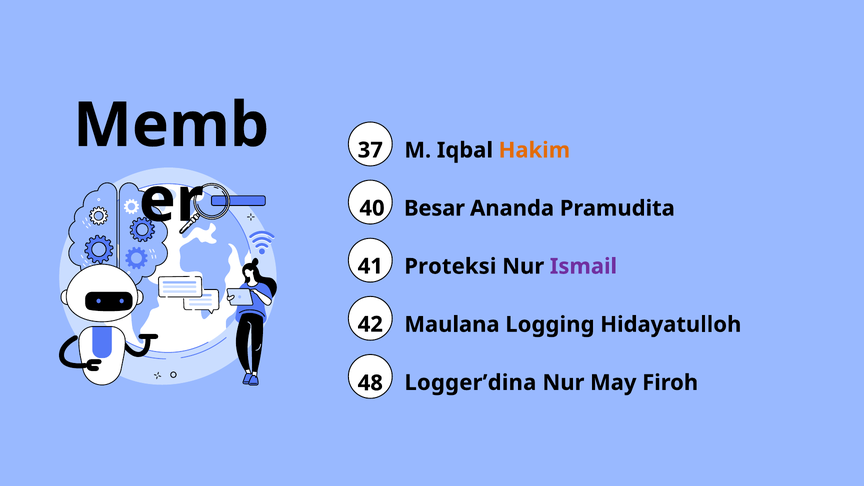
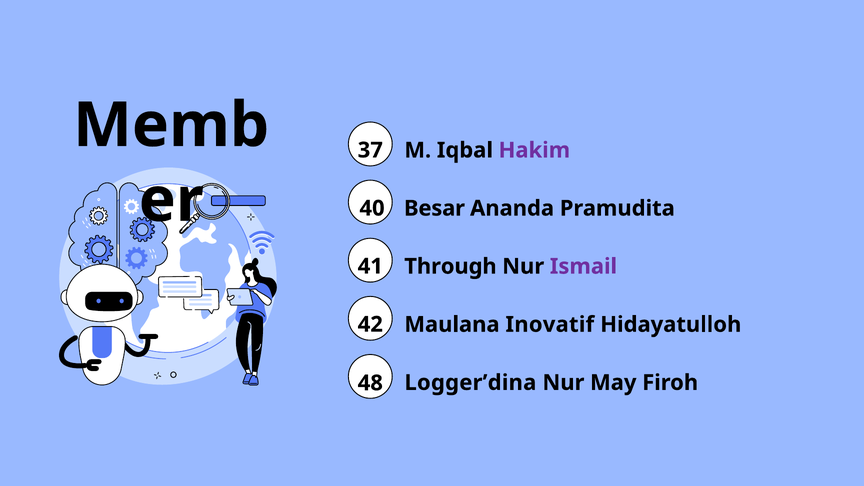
Hakim colour: orange -> purple (534, 150)
Proteksi: Proteksi -> Through (450, 266)
Logging: Logging -> Inovatif (550, 325)
